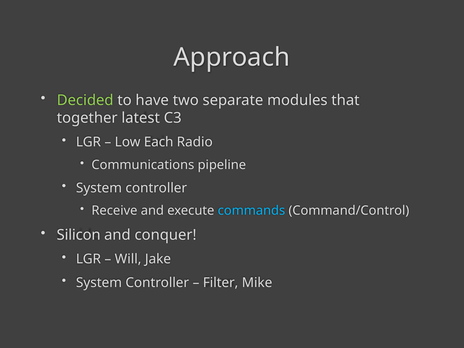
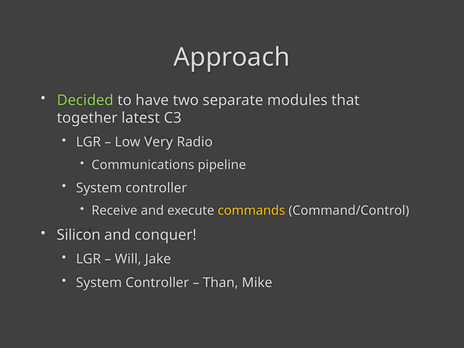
Each: Each -> Very (159, 142)
commands colour: light blue -> yellow (251, 211)
Filter: Filter -> Than (221, 283)
